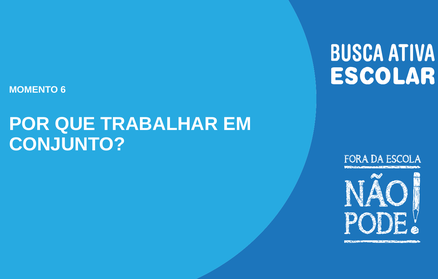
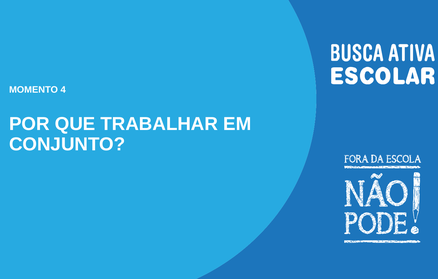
6: 6 -> 4 (63, 90)
